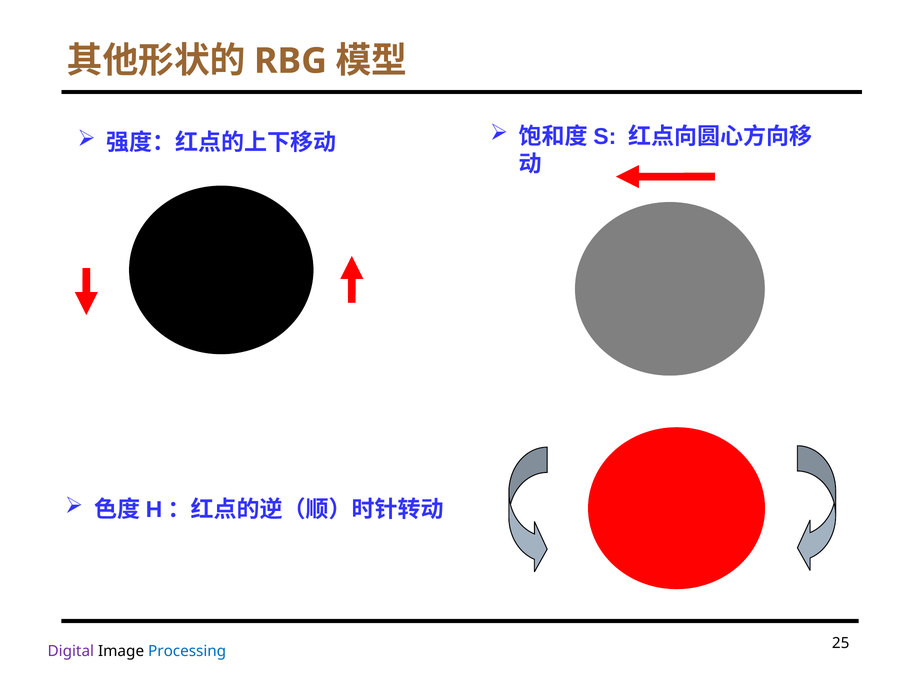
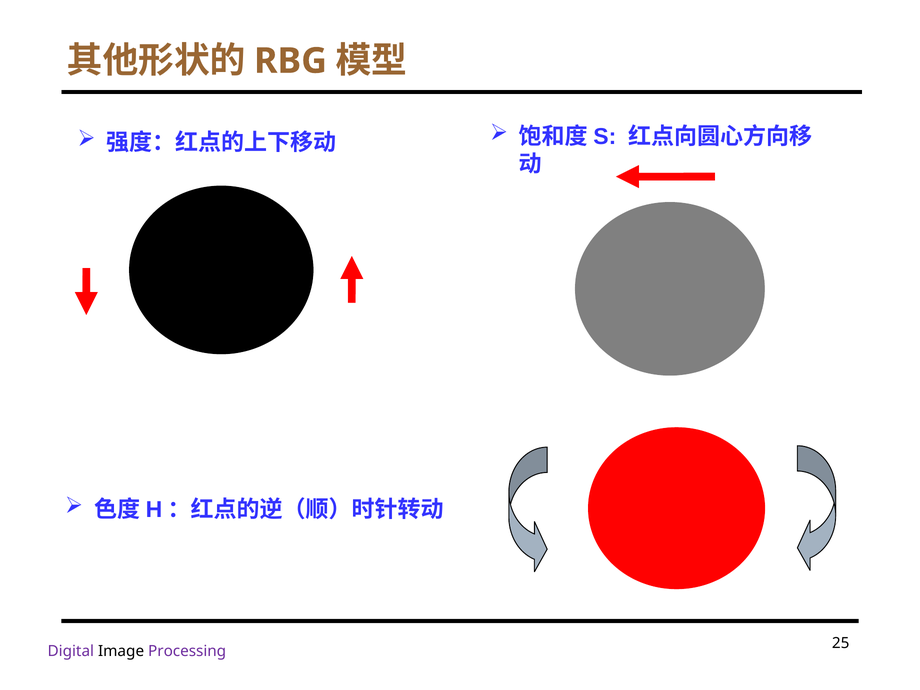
Processing colour: blue -> purple (187, 651)
